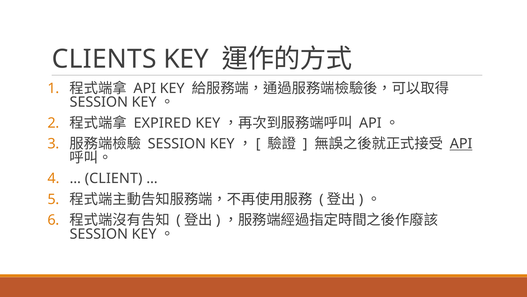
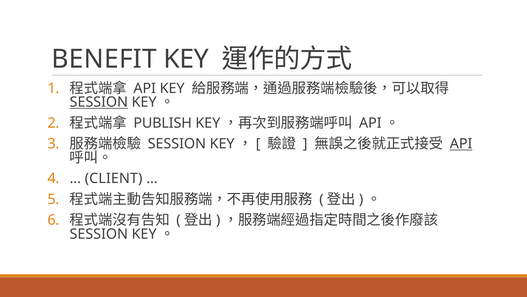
CLIENTS: CLIENTS -> BENEFIT (104, 59)
SESSION underline: none -> present (99, 102)
EXPIRED: EXPIRED -> PUBLISH (163, 123)
